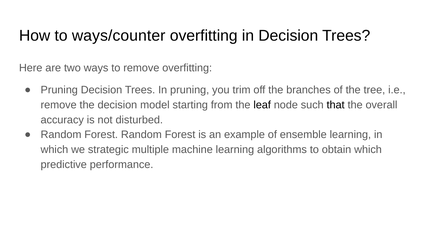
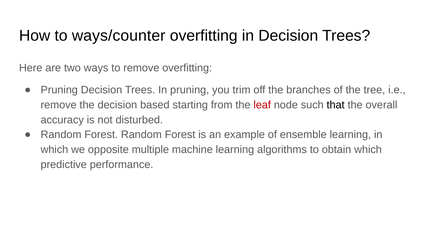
model: model -> based (155, 105)
leaf colour: black -> red (262, 105)
strategic: strategic -> opposite (108, 150)
